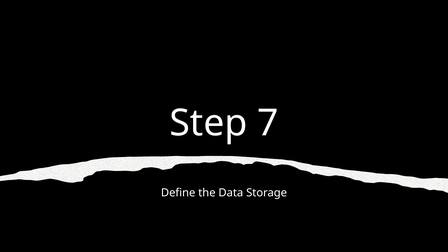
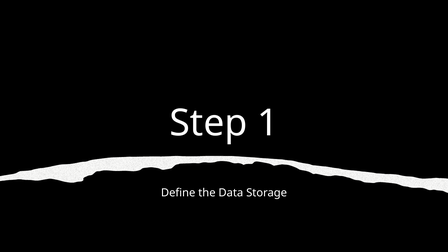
7: 7 -> 1 (268, 123)
